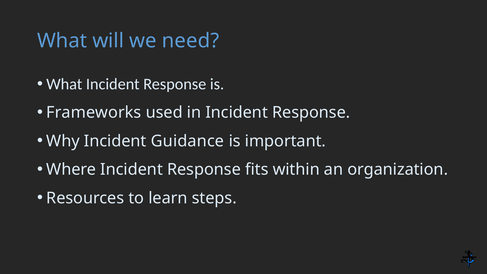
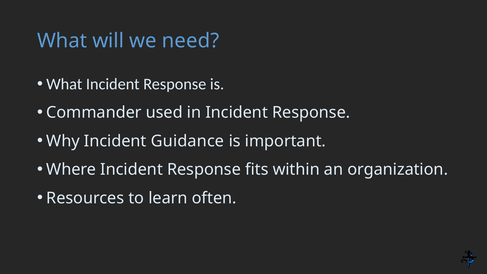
Frameworks: Frameworks -> Commander (94, 113)
steps: steps -> often (214, 198)
